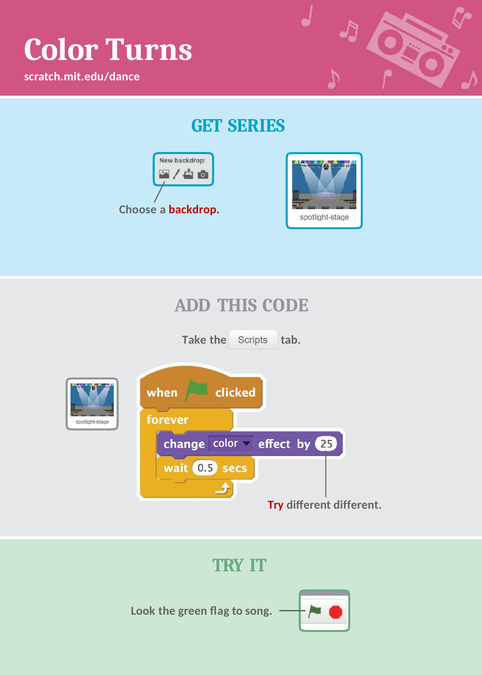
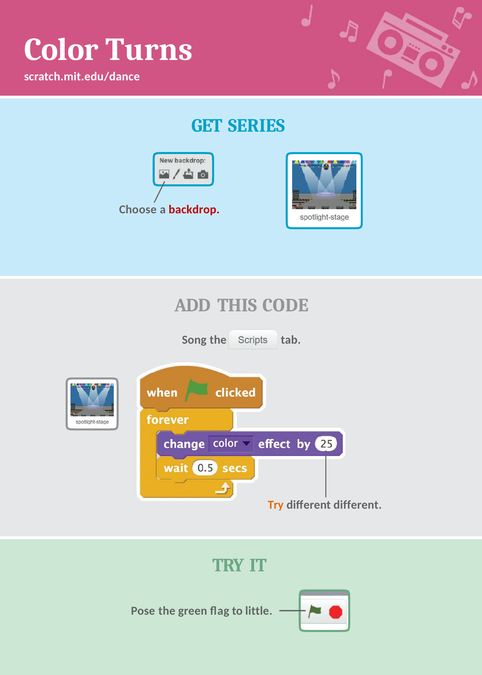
Take: Take -> Song (194, 340)
Try colour: red -> orange (276, 505)
Look: Look -> Pose (143, 611)
song: song -> little (259, 611)
